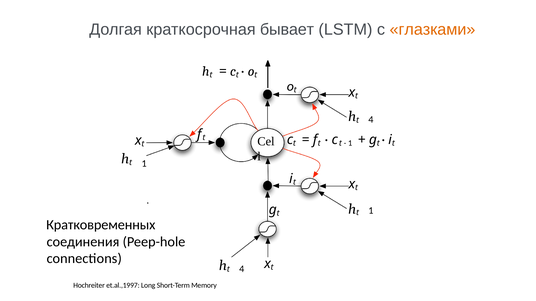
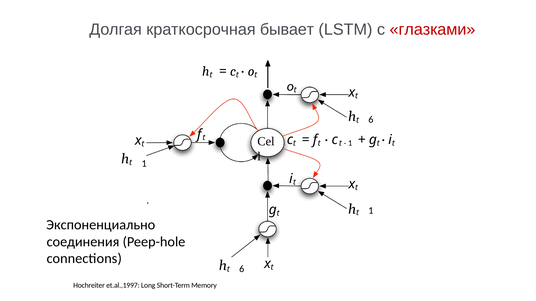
глазками colour: orange -> red (432, 30)
4: 4 -> 6 (371, 120)
Кратковременных: Кратковременных -> Экспоненциально (101, 225)
4: 4 -> 6 (242, 269)
